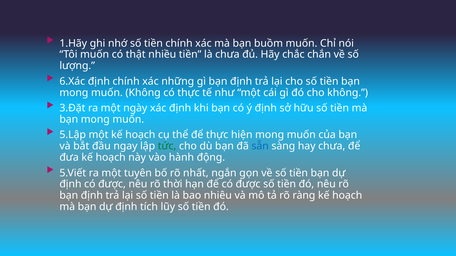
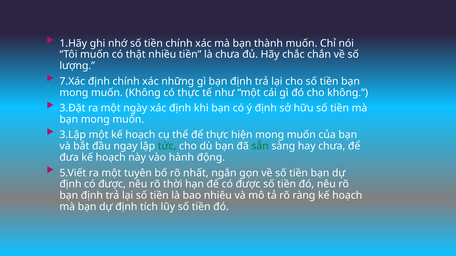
buồm: buồm -> thành (268, 43)
6.Xác: 6.Xác -> 7.Xác (72, 81)
5.Lập: 5.Lập -> 3.Lập (73, 135)
sẵn colour: blue -> green (260, 146)
